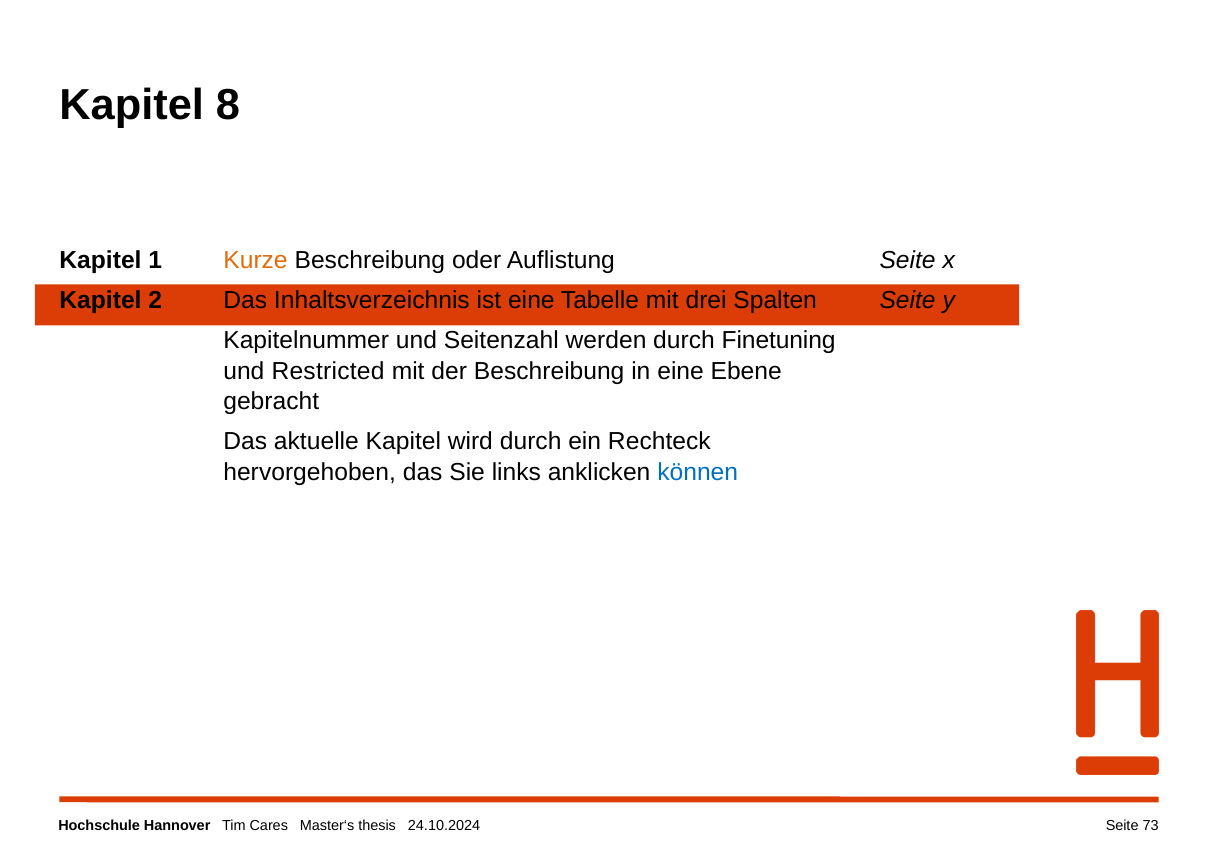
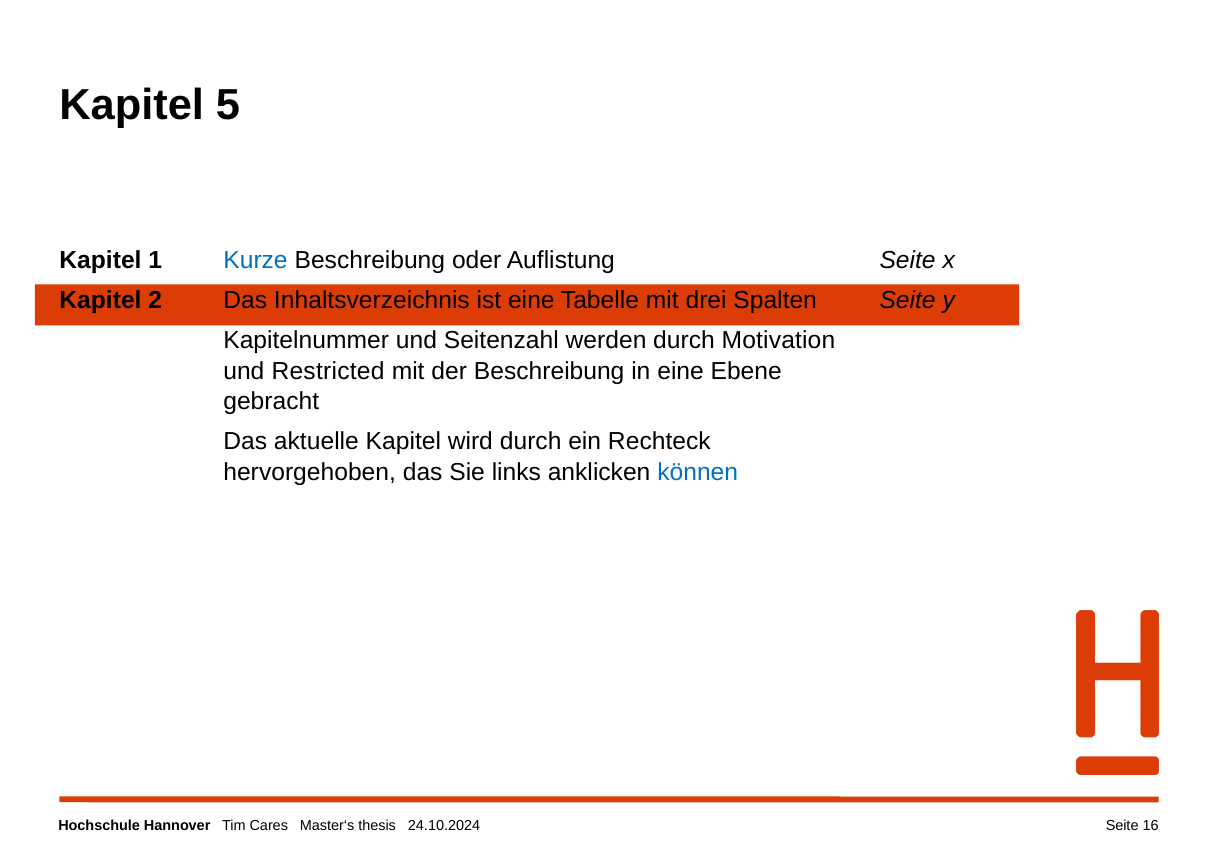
8: 8 -> 5 (228, 106)
Kurze colour: orange -> blue (256, 261)
Finetuning: Finetuning -> Motivation (778, 341)
73: 73 -> 16 (1151, 826)
